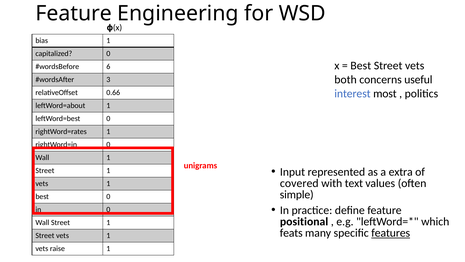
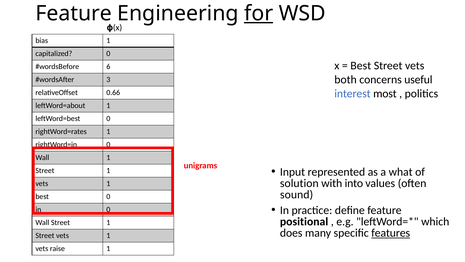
for underline: none -> present (259, 14)
extra: extra -> what (401, 172)
covered: covered -> solution (299, 183)
text: text -> into (354, 183)
simple: simple -> sound (297, 194)
feats: feats -> does (291, 233)
